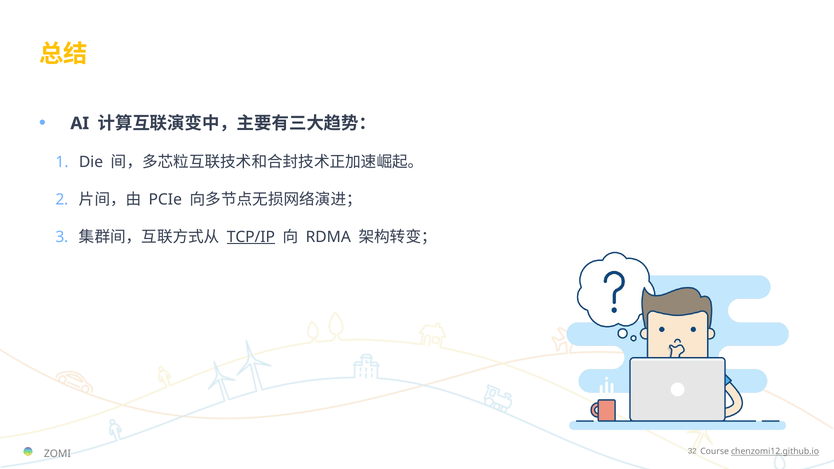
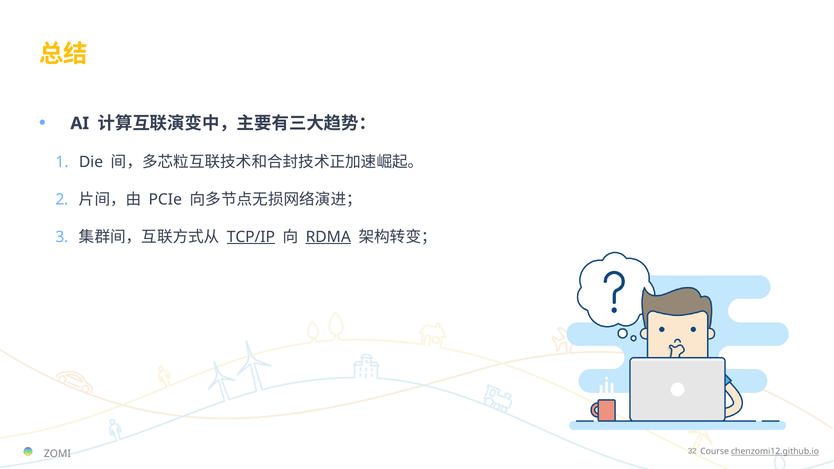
RDMA underline: none -> present (328, 237)
